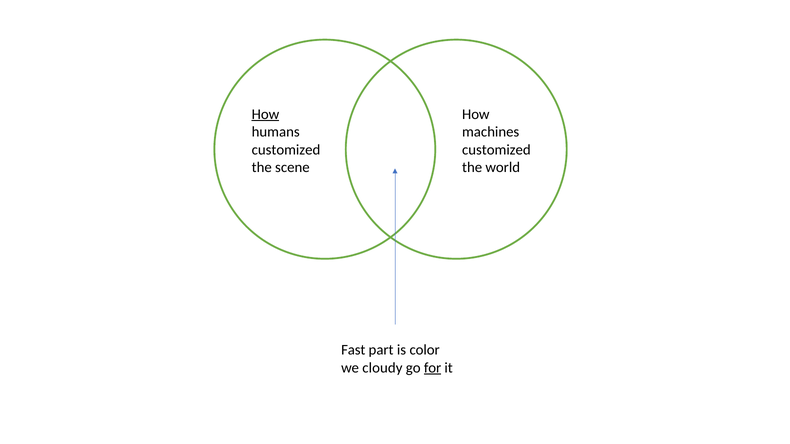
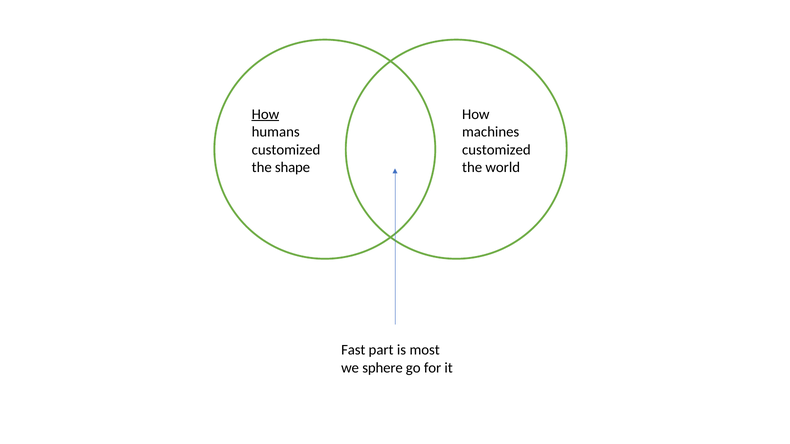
scene: scene -> shape (292, 168)
color: color -> most (425, 350)
cloudy: cloudy -> sphere (383, 368)
for underline: present -> none (433, 368)
